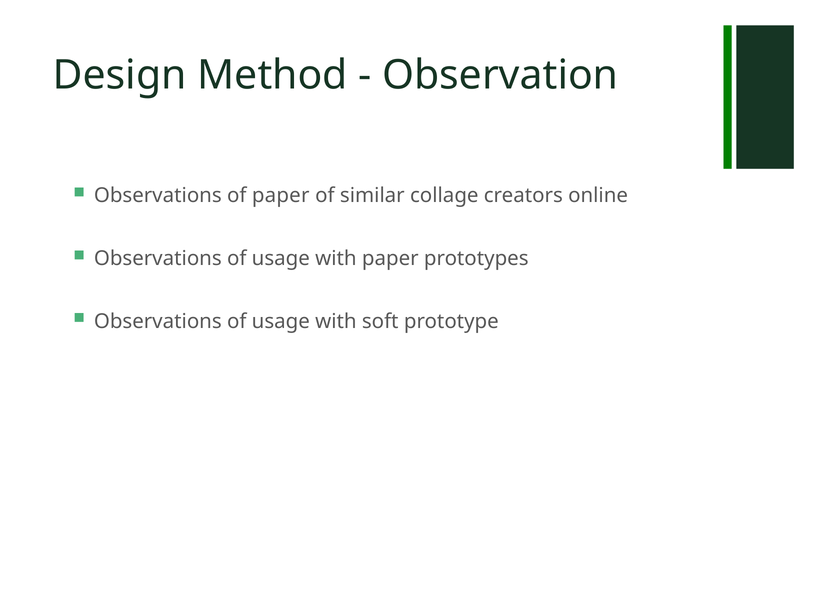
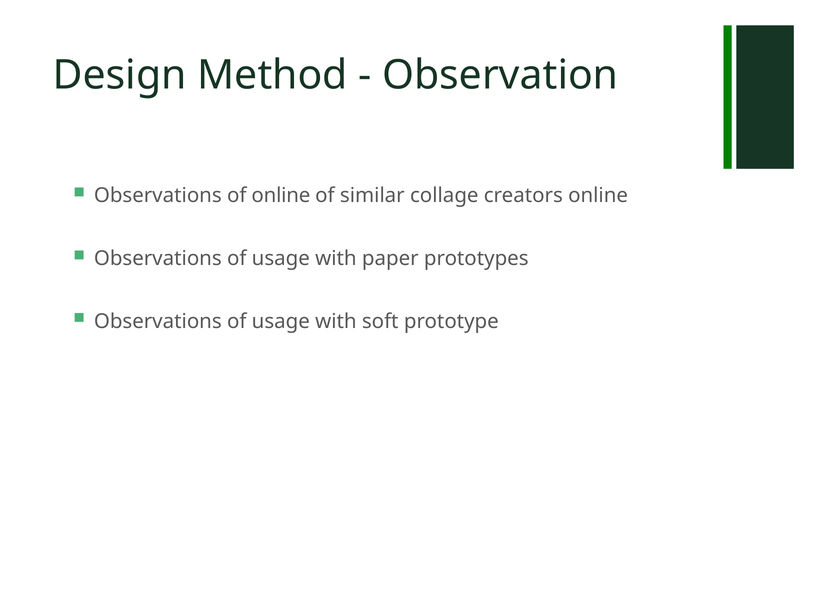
of paper: paper -> online (281, 195)
